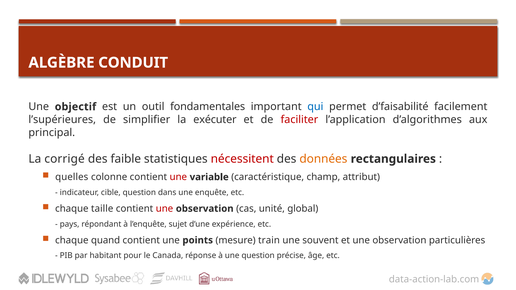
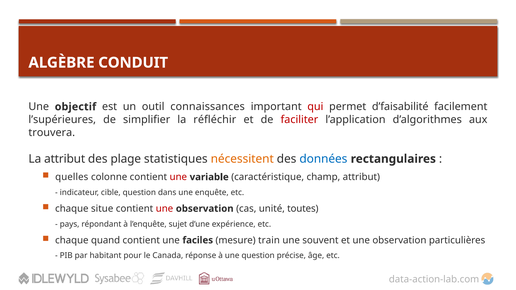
fondamentales: fondamentales -> connaissances (208, 107)
qui colour: blue -> red (315, 107)
exécuter: exécuter -> réfléchir (215, 120)
principal: principal -> trouvera (52, 133)
La corrigé: corrigé -> attribut (65, 159)
faible: faible -> plage (126, 159)
nécessitent colour: red -> orange (242, 159)
données colour: orange -> blue (323, 159)
taille: taille -> situe (102, 209)
global: global -> toutes (303, 209)
points: points -> faciles (198, 240)
